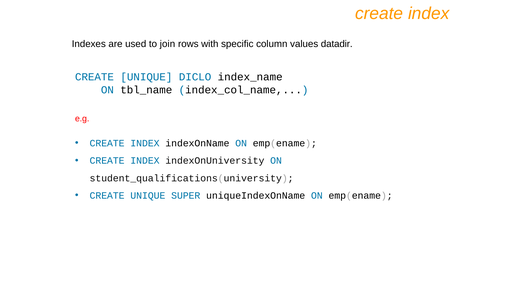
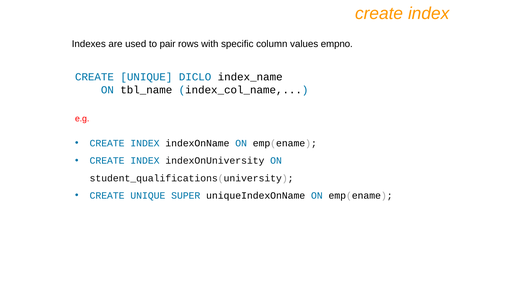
join: join -> pair (168, 44)
datadir: datadir -> empno (337, 44)
